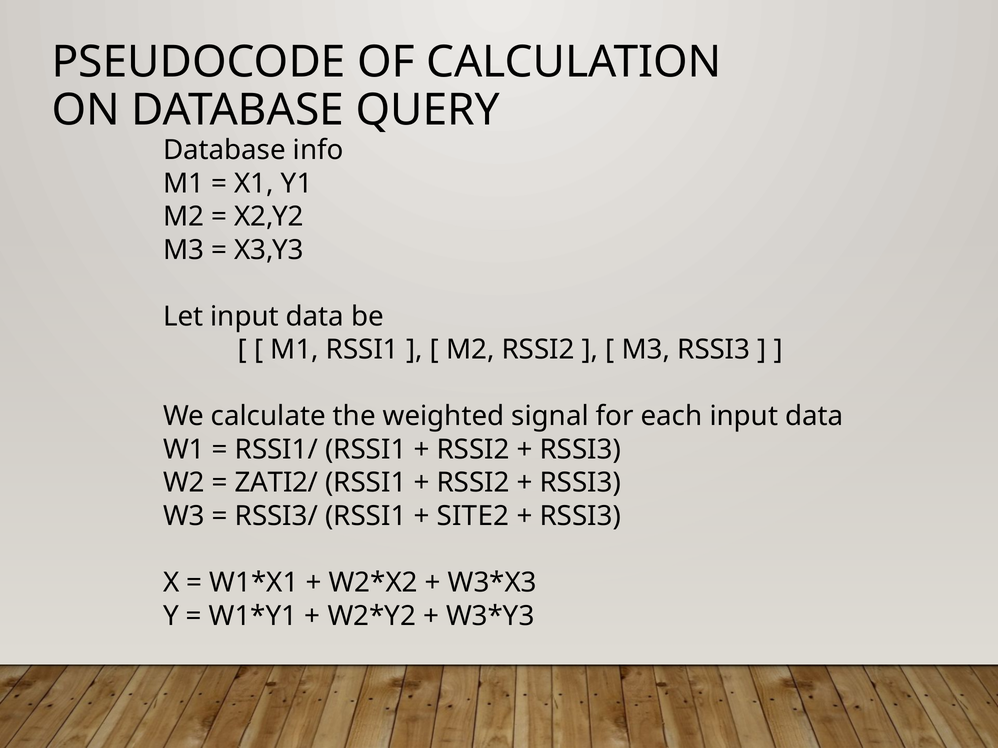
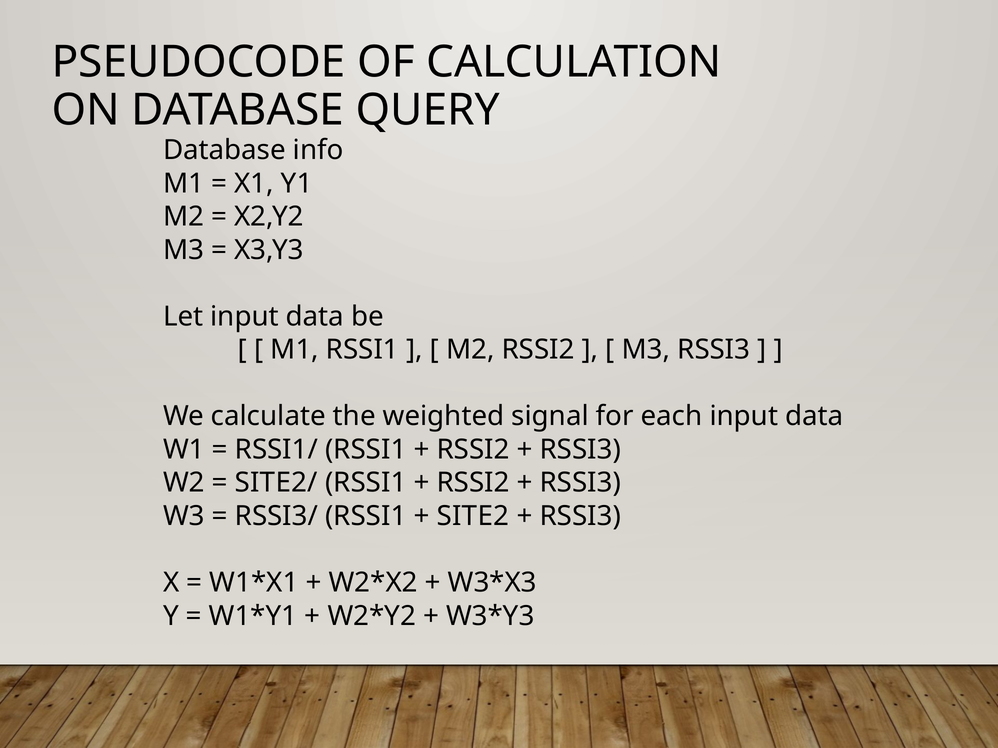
ZATI2/: ZATI2/ -> SITE2/ (276, 483)
